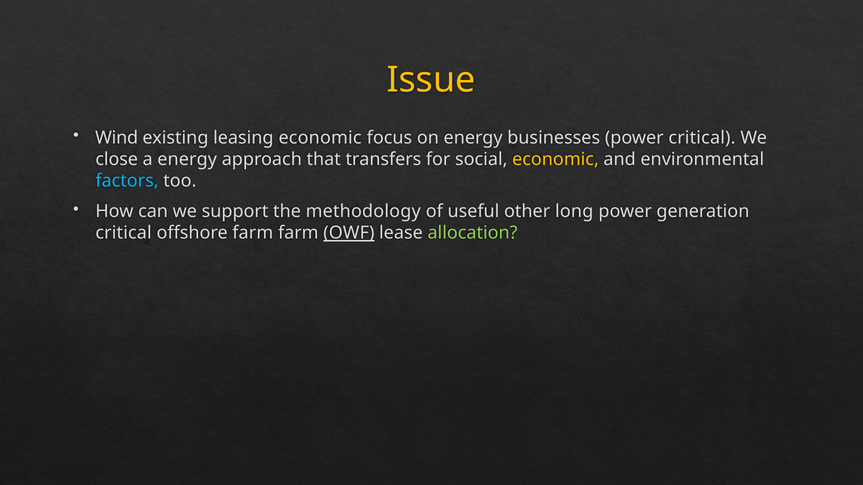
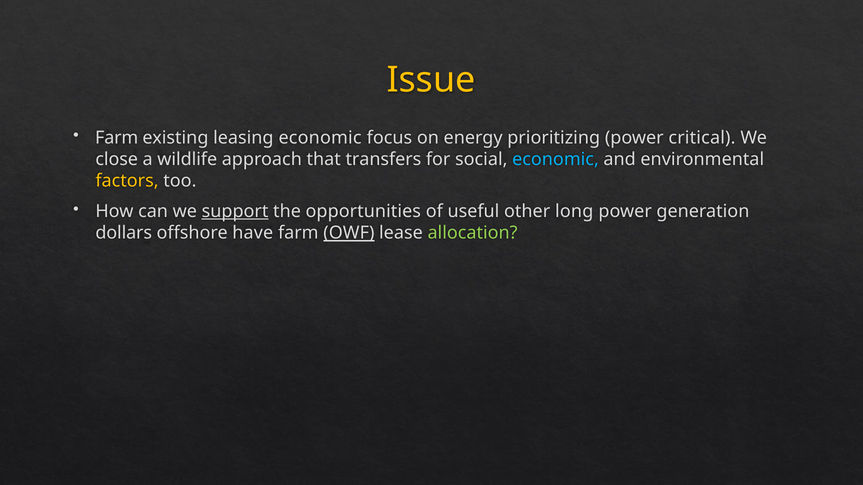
Wind: Wind -> Farm (117, 138)
businesses: businesses -> prioritizing (554, 138)
a energy: energy -> wildlife (187, 159)
economic colour: yellow -> light blue (555, 159)
factors colour: light blue -> yellow (127, 181)
support underline: none -> present (235, 212)
methodology: methodology -> opportunities (363, 212)
critical: critical -> dollars (124, 233)
offshore farm: farm -> have (253, 233)
